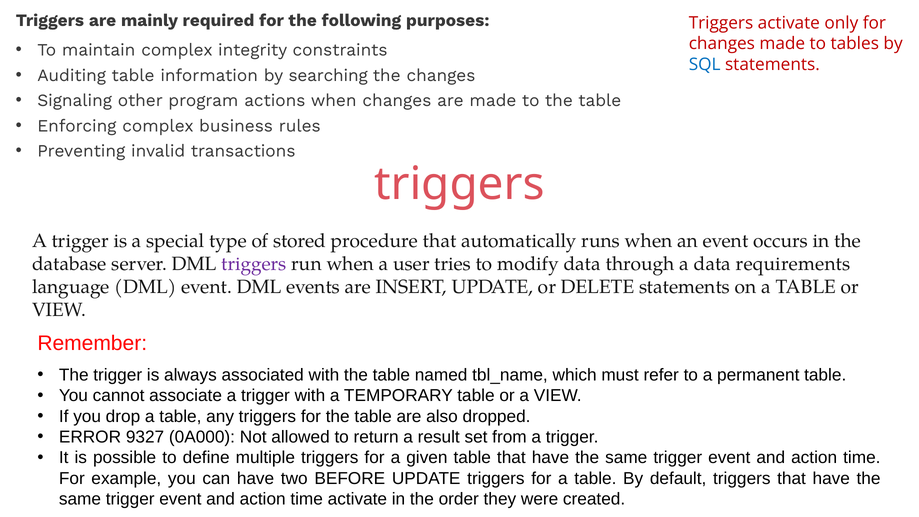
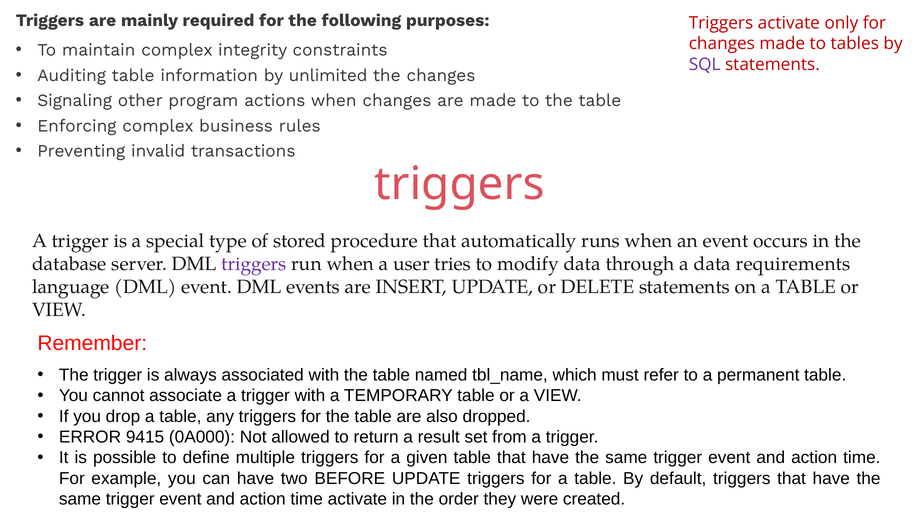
SQL colour: blue -> purple (705, 64)
searching: searching -> unlimited (328, 75)
9327: 9327 -> 9415 (145, 437)
